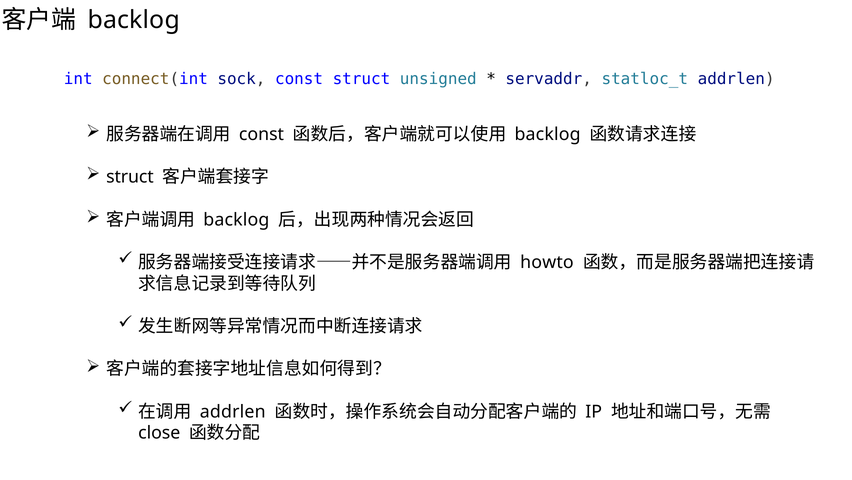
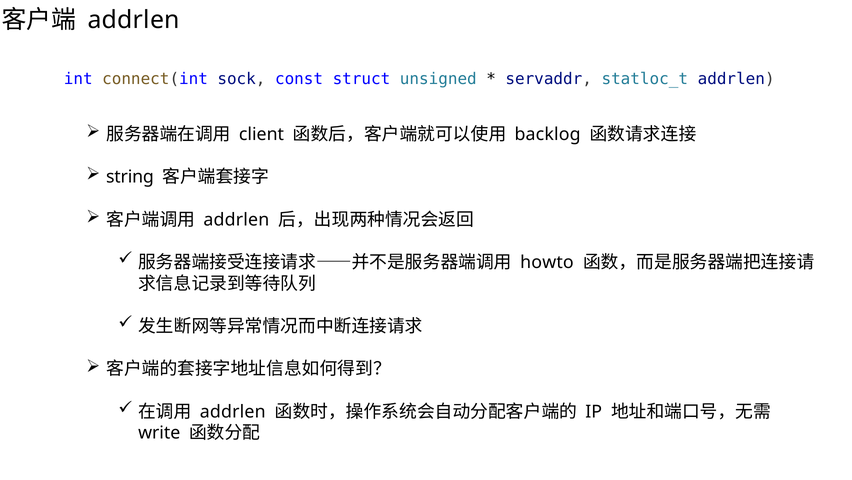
backlog: backlog -> addrlen (134, 20)
const: const -> client (261, 134)
struct: struct -> string (130, 177)
backlog: backlog -> addrlen (236, 219)
close: close -> write (159, 432)
